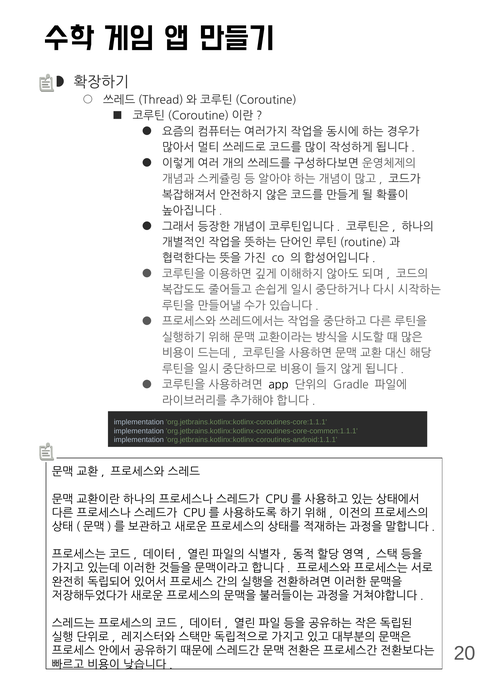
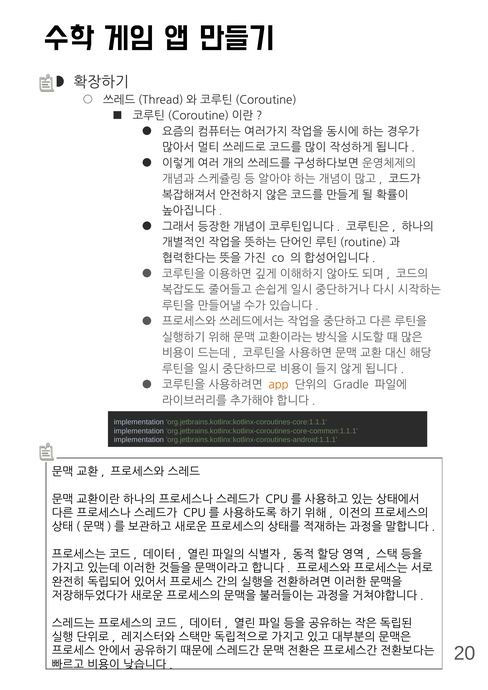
app colour: black -> orange (279, 385)
